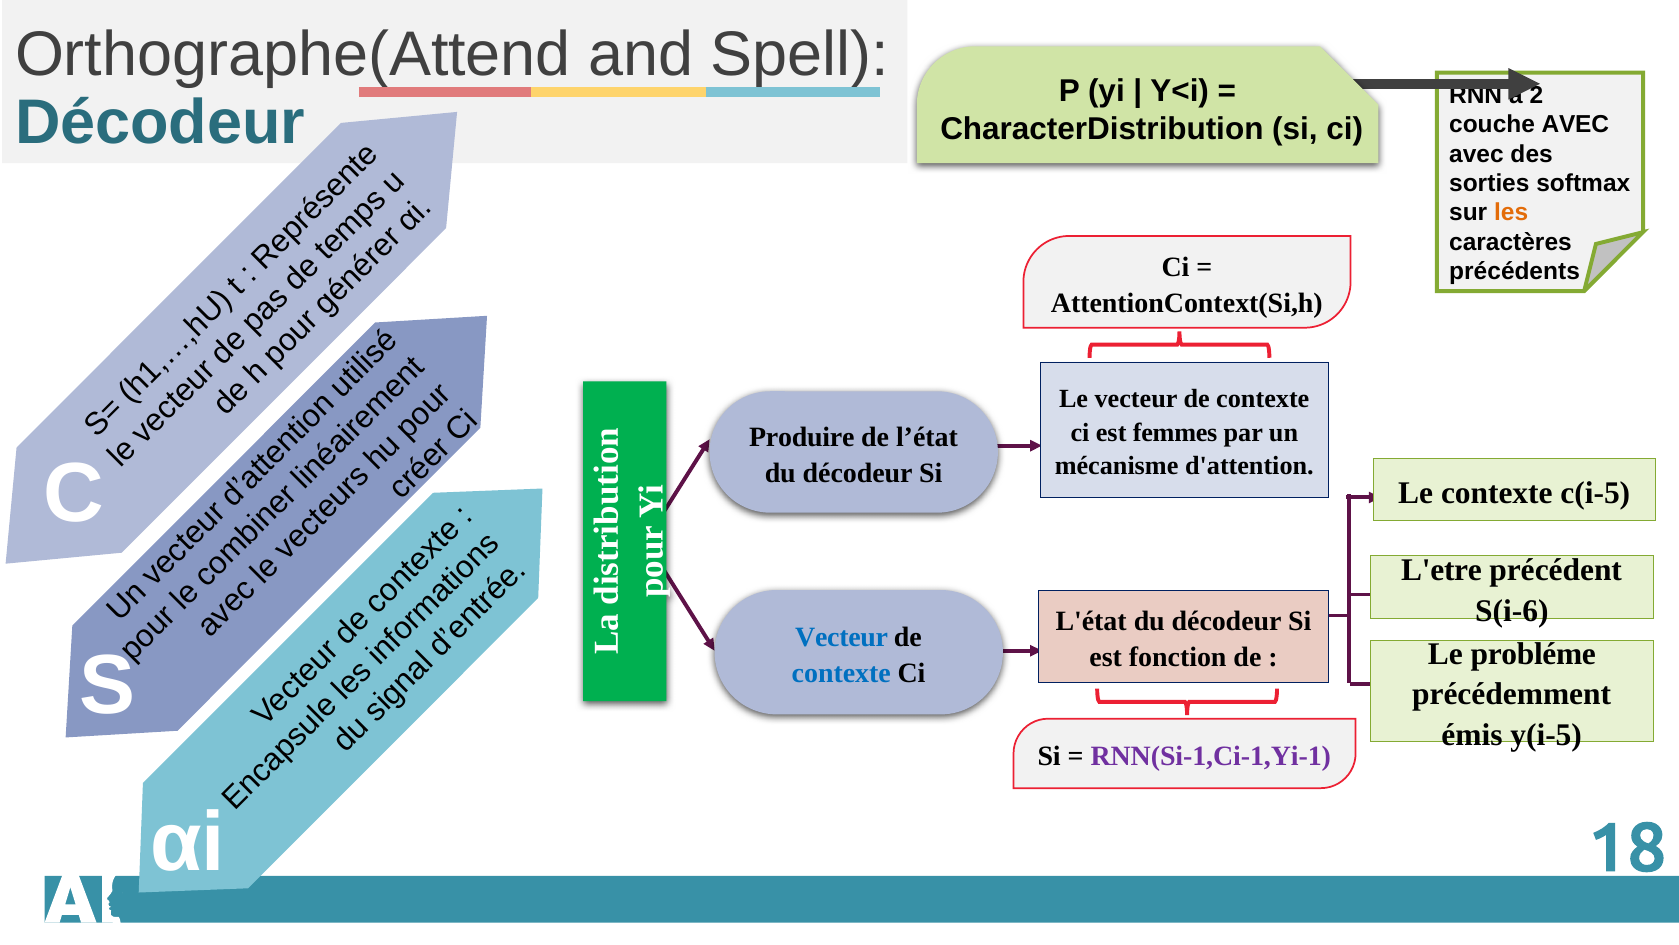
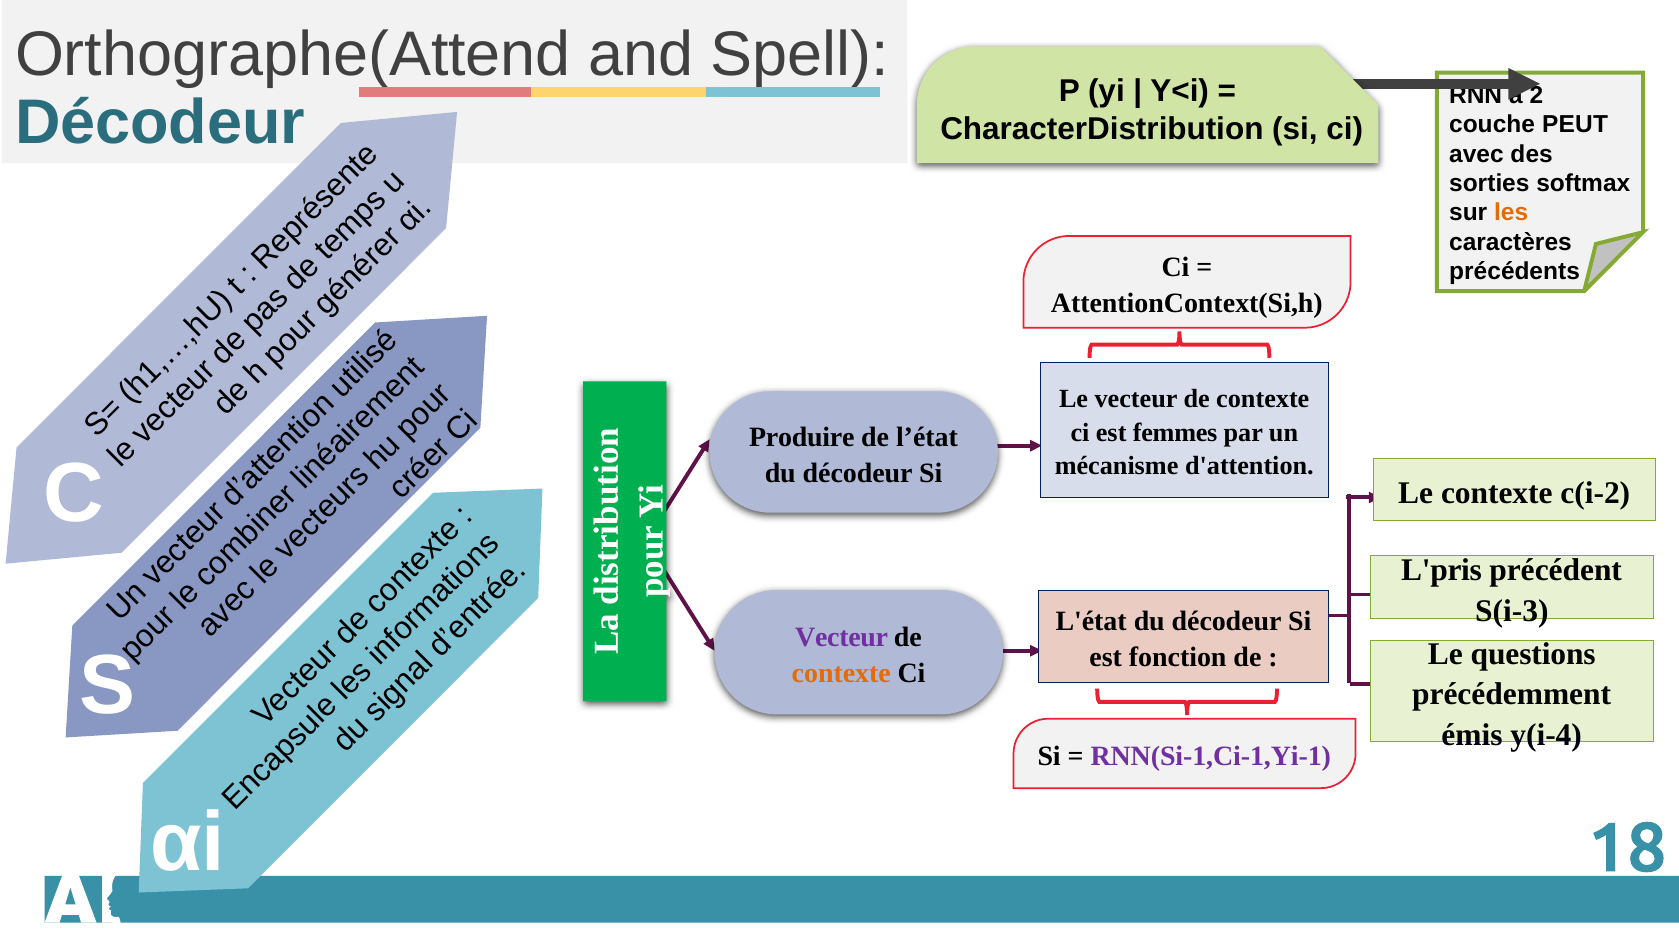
AVEC: AVEC -> PEUT (1575, 125)
c(i-5: c(i-5 -> c(i-2 (1595, 493)
L'etre: L'etre -> L'pris (1442, 570)
S(i-6: S(i-6 -> S(i-3 (1512, 610)
Vecteur colour: blue -> purple (842, 637)
probléme: probléme -> questions (1533, 654)
contexte colour: blue -> orange (841, 673)
y(i-5: y(i-5 -> y(i-4 (1546, 734)
